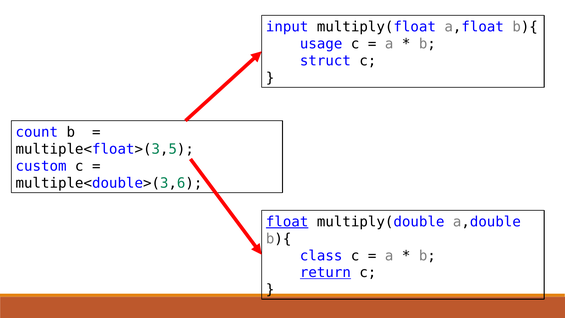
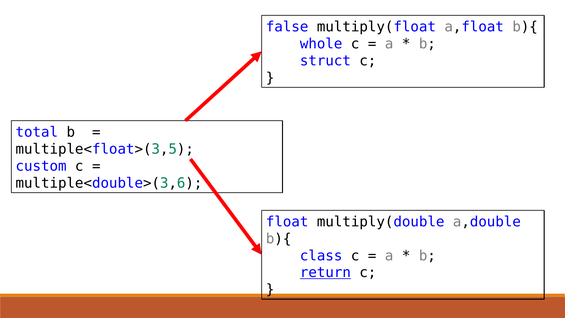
input: input -> false (287, 27)
usage: usage -> whole (321, 44)
count: count -> total (37, 132)
float underline: present -> none (287, 222)
